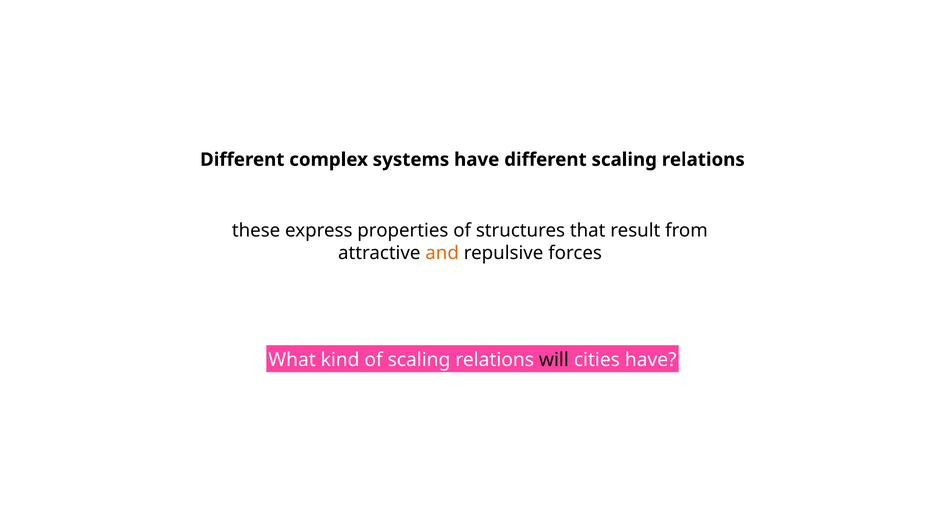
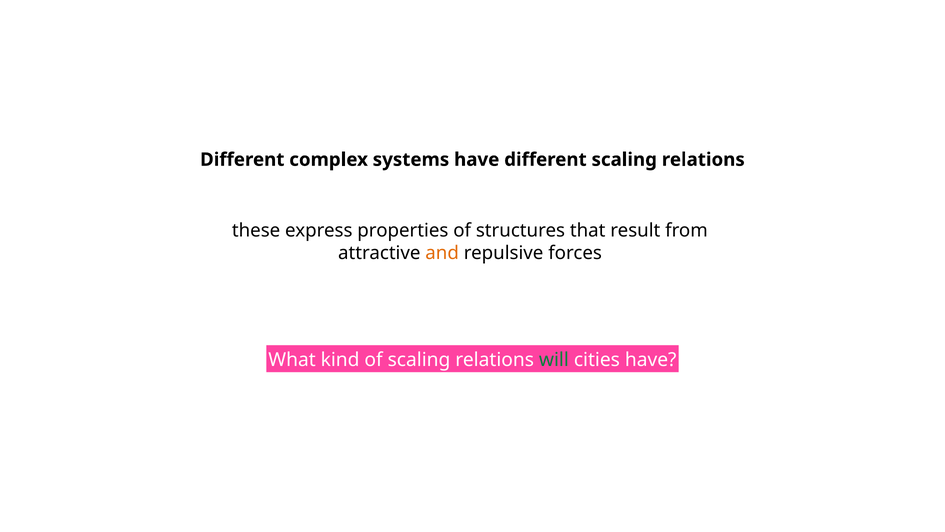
will colour: black -> green (554, 360)
